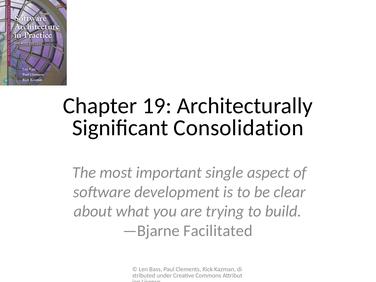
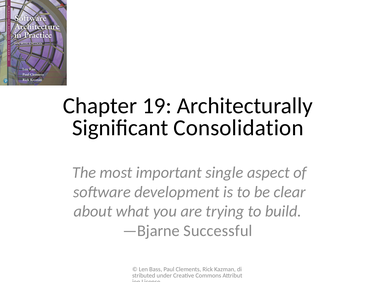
Facilitated: Facilitated -> Successful (218, 231)
